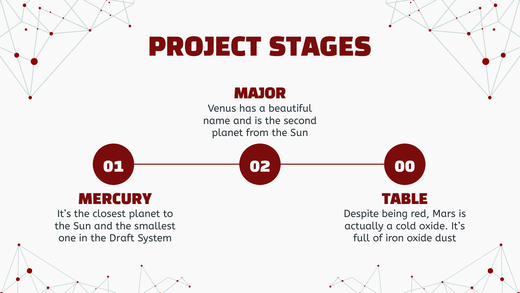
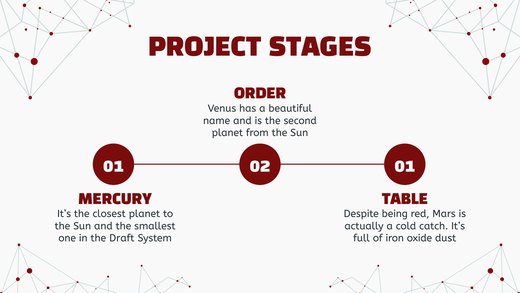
MAJOR: MAJOR -> ORDER (260, 94)
02 00: 00 -> 01 (405, 166)
cold oxide: oxide -> catch (434, 226)
